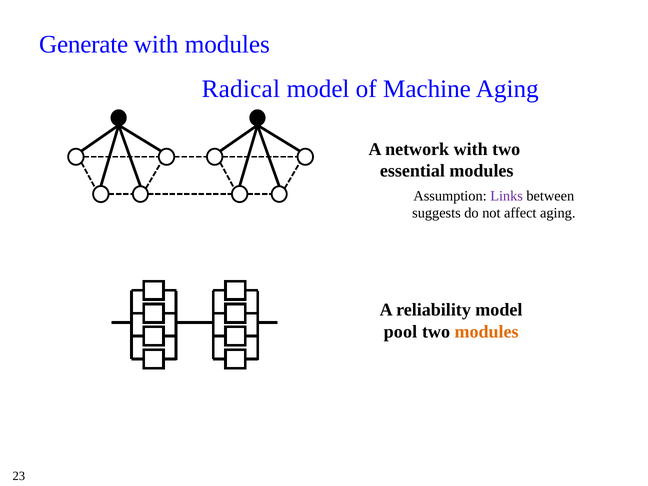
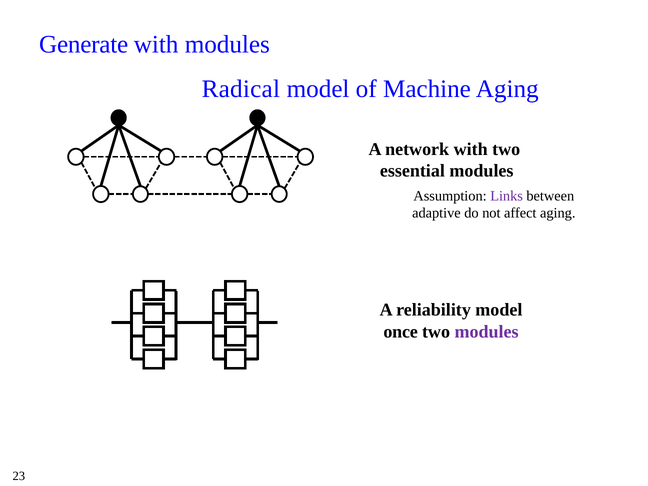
suggests: suggests -> adaptive (436, 213)
pool: pool -> once (401, 332)
modules colour: orange -> purple (487, 332)
